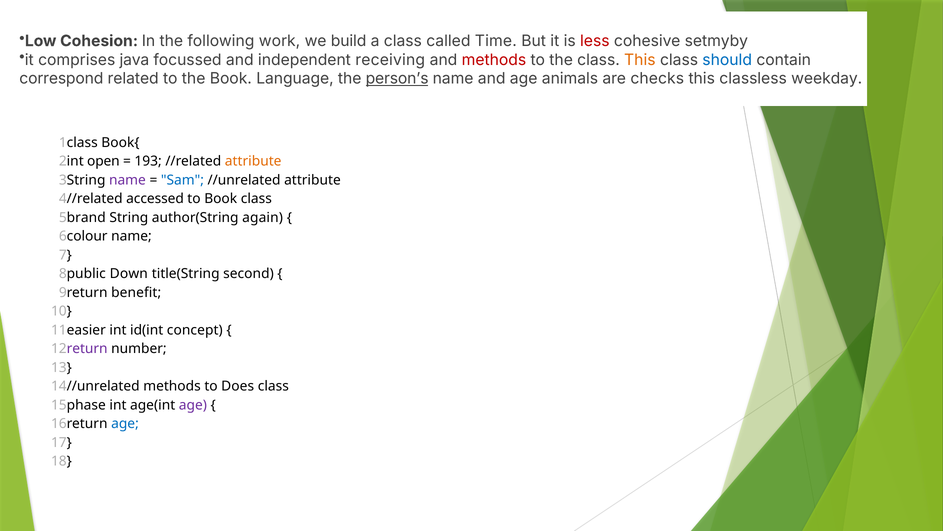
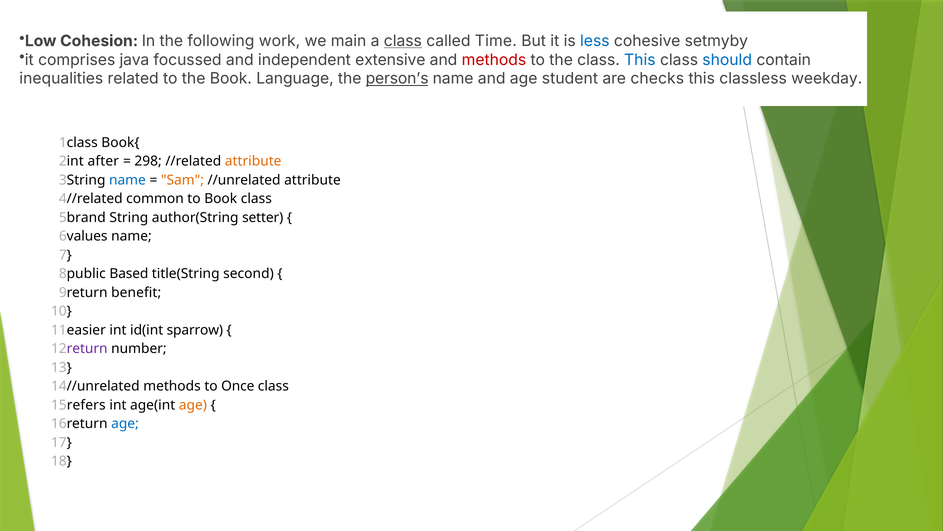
build: build -> main (349, 41)
class underline: none -> present (403, 41)
less colour: red -> blue (595, 41)
receiving: receiving -> extensive (390, 60)
This colour: orange -> blue (640, 60)
correspond: correspond -> inequalities (61, 79)
animals: animals -> student (570, 79)
open: open -> after (103, 161)
193: 193 -> 298 (148, 161)
name colour: purple -> blue (127, 180)
Sam colour: blue -> orange (182, 180)
accessed: accessed -> common (155, 199)
again: again -> setter (263, 217)
colour: colour -> values (87, 236)
Down: Down -> Based (129, 274)
concept: concept -> sparrow (195, 330)
Does: Does -> Once (238, 386)
phase: phase -> refers (86, 405)
age colour: purple -> orange (193, 405)
